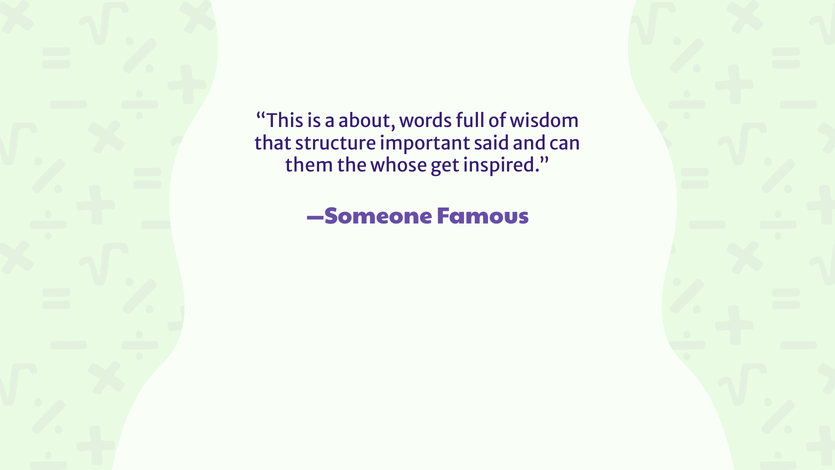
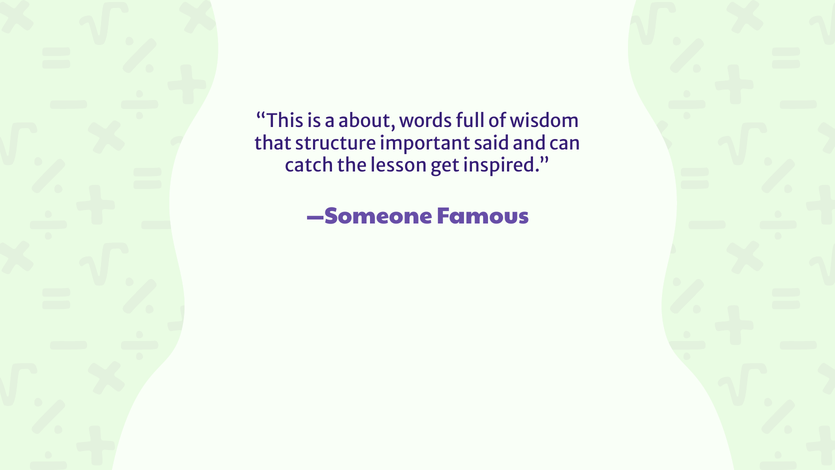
them: them -> catch (309, 166)
whose: whose -> lesson (399, 166)
